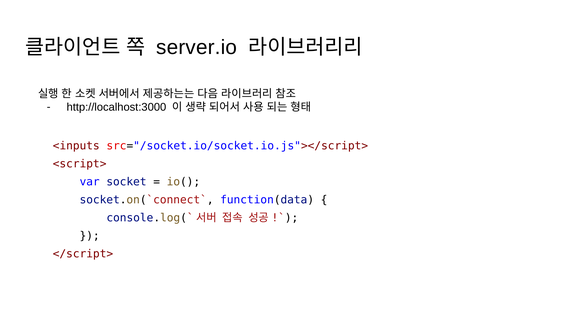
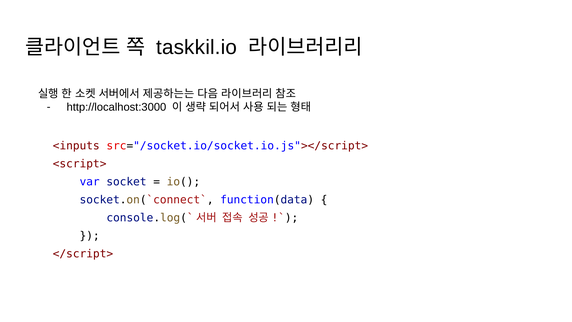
server.io: server.io -> taskkil.io (197, 47)
